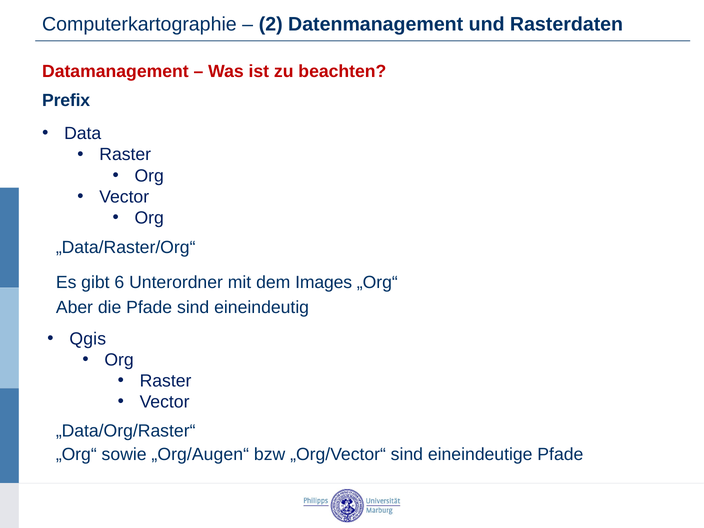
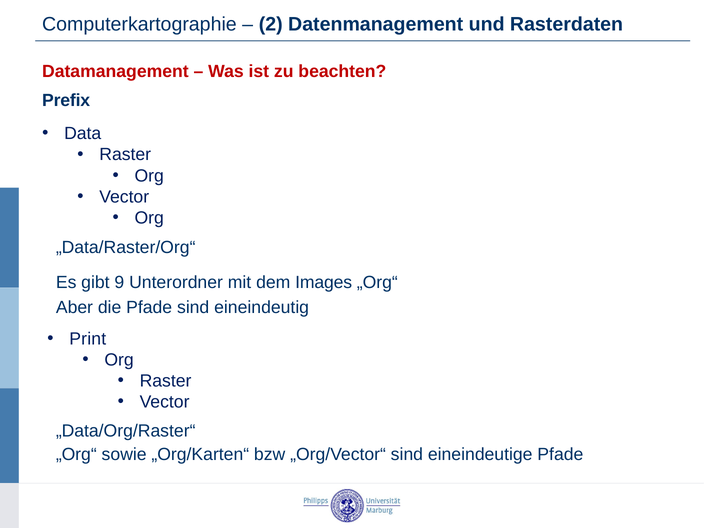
6: 6 -> 9 (119, 283)
Qgis: Qgis -> Print (88, 339)
„Org/Augen“: „Org/Augen“ -> „Org/Karten“ (200, 454)
